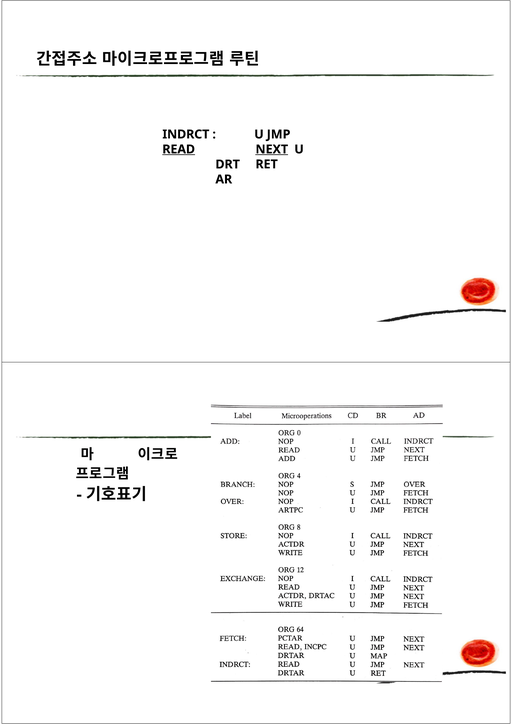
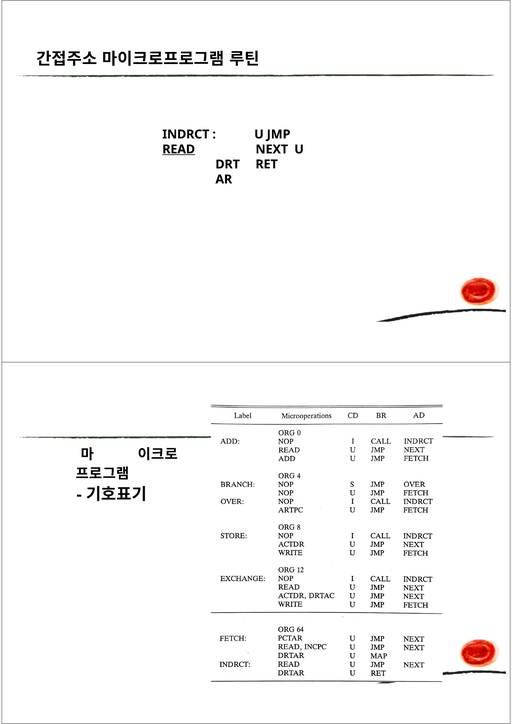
NEXT underline: present -> none (272, 149)
